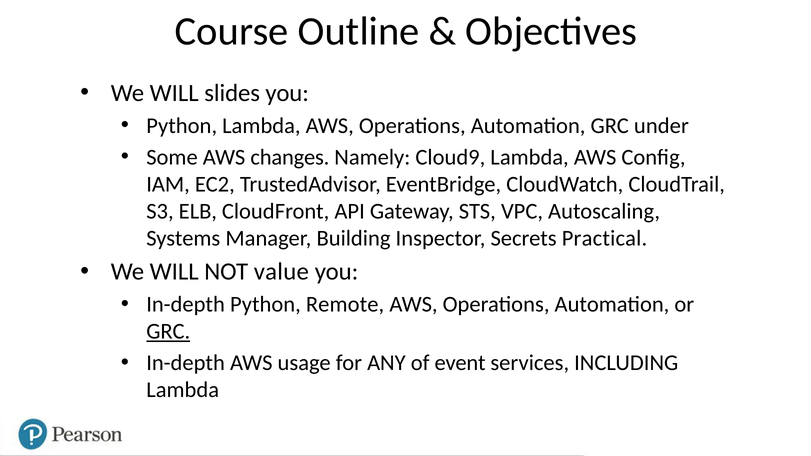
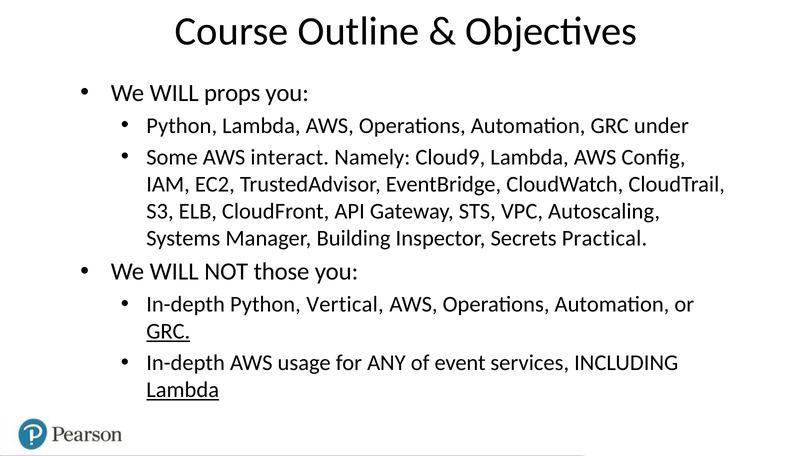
slides: slides -> props (232, 93)
changes: changes -> interact (290, 157)
value: value -> those (282, 272)
Remote: Remote -> Vertical (345, 305)
Lambda underline: none -> present (183, 390)
